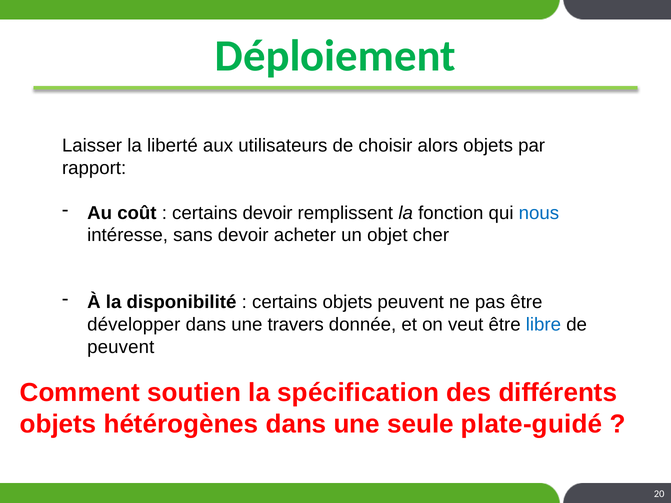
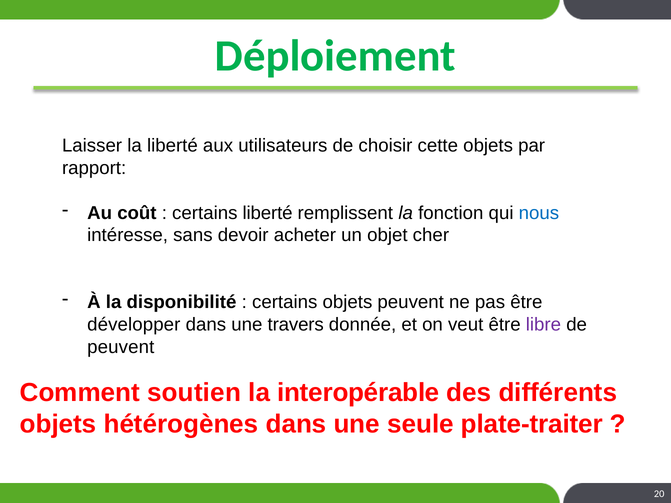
alors: alors -> cette (438, 146)
certains devoir: devoir -> liberté (268, 213)
libre colour: blue -> purple (543, 325)
spécification: spécification -> interopérable (358, 393)
plate-guidé: plate-guidé -> plate-traiter (532, 424)
